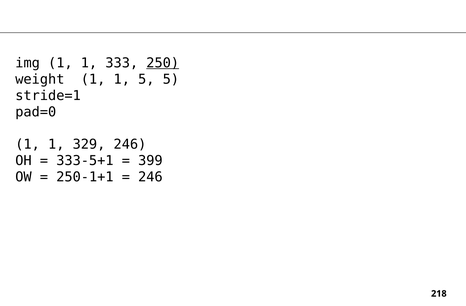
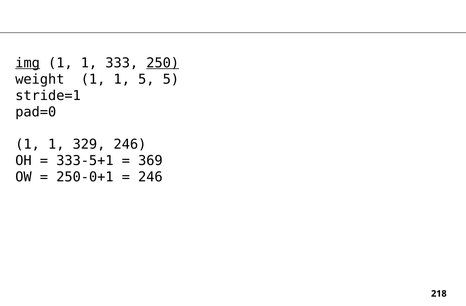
img underline: none -> present (28, 63)
399: 399 -> 369 (150, 161)
250-1+1: 250-1+1 -> 250-0+1 (85, 177)
